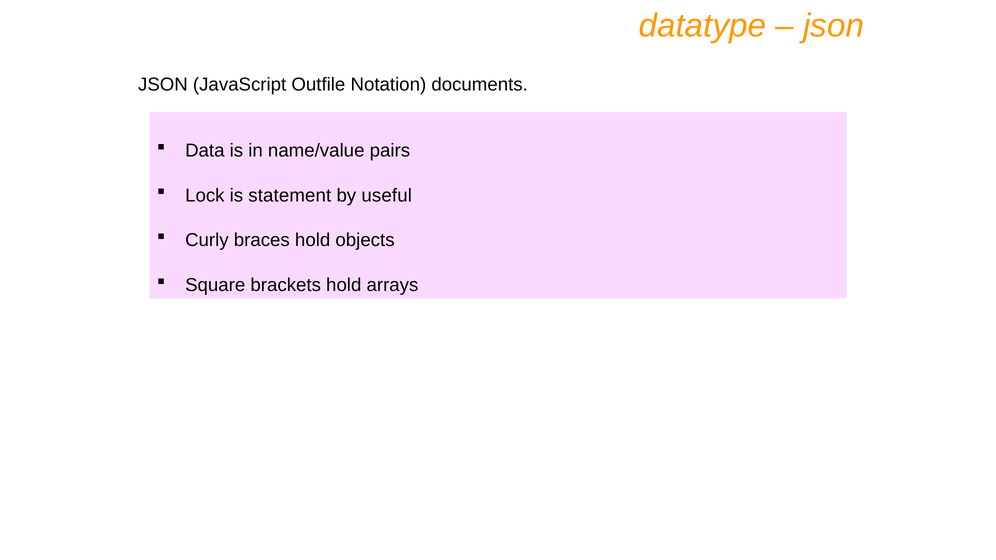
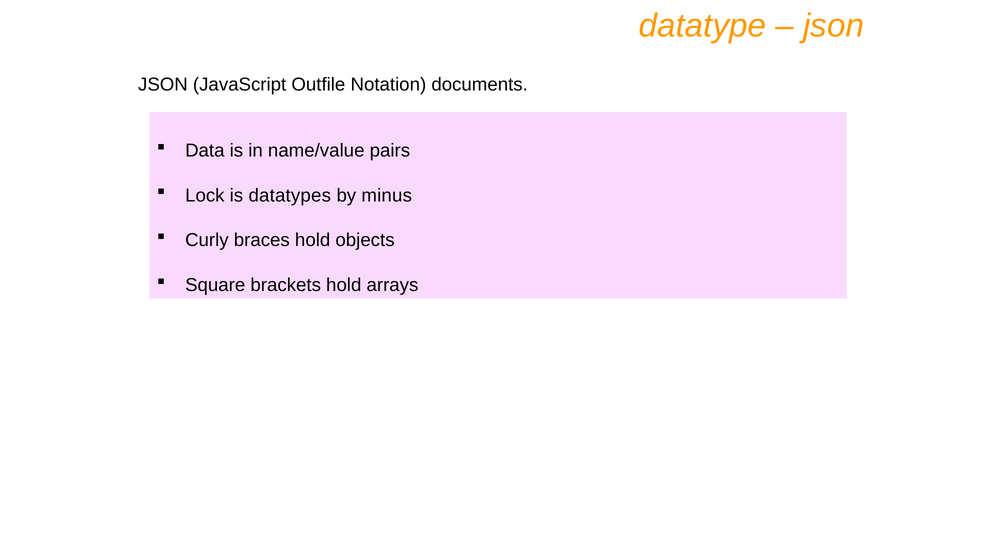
statement: statement -> datatypes (290, 195)
useful: useful -> minus (387, 195)
